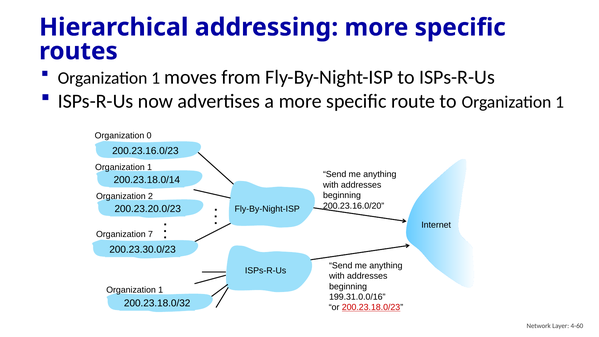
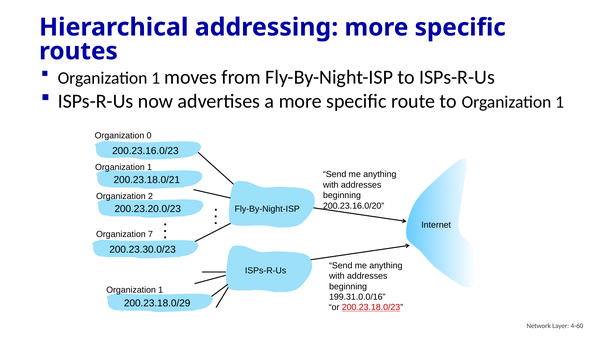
200.23.18.0/14: 200.23.18.0/14 -> 200.23.18.0/21 (147, 180)
200.23.18.0/32: 200.23.18.0/32 -> 200.23.18.0/29 (157, 303)
